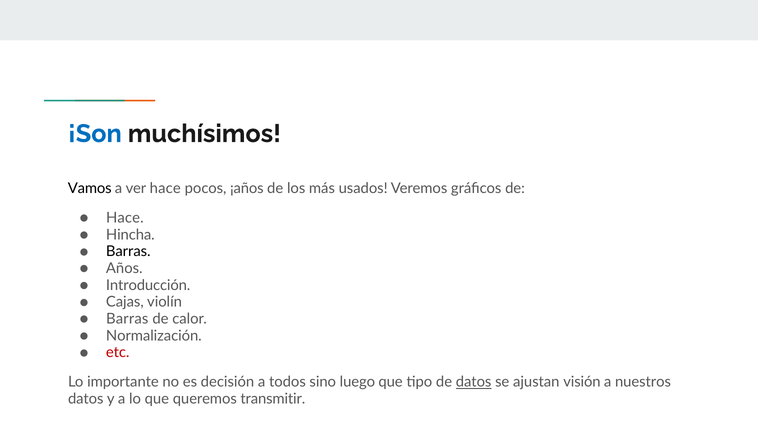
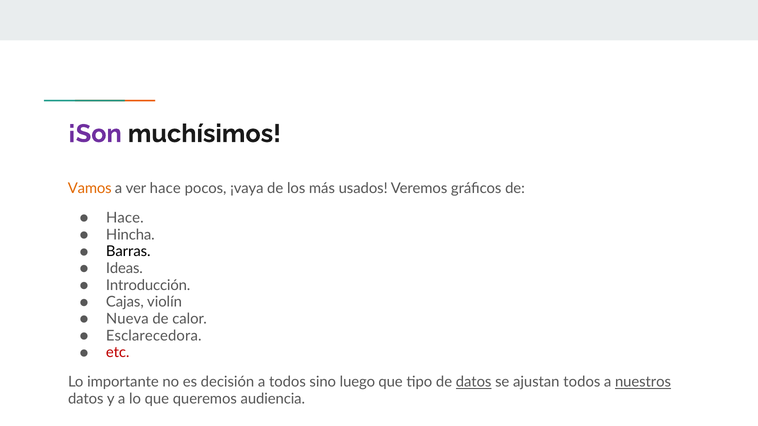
¡Son colour: blue -> purple (95, 134)
Vamos colour: black -> orange (90, 189)
¡años: ¡años -> ¡vaya (247, 189)
Años: Años -> Ideas (124, 269)
Barras: Barras -> Nueva (127, 319)
Normalización: Normalización -> Esclarecedora (154, 336)
ajustan visión: visión -> todos (582, 382)
nuestros underline: none -> present (643, 382)
transmitir: transmitir -> audiencia (273, 399)
